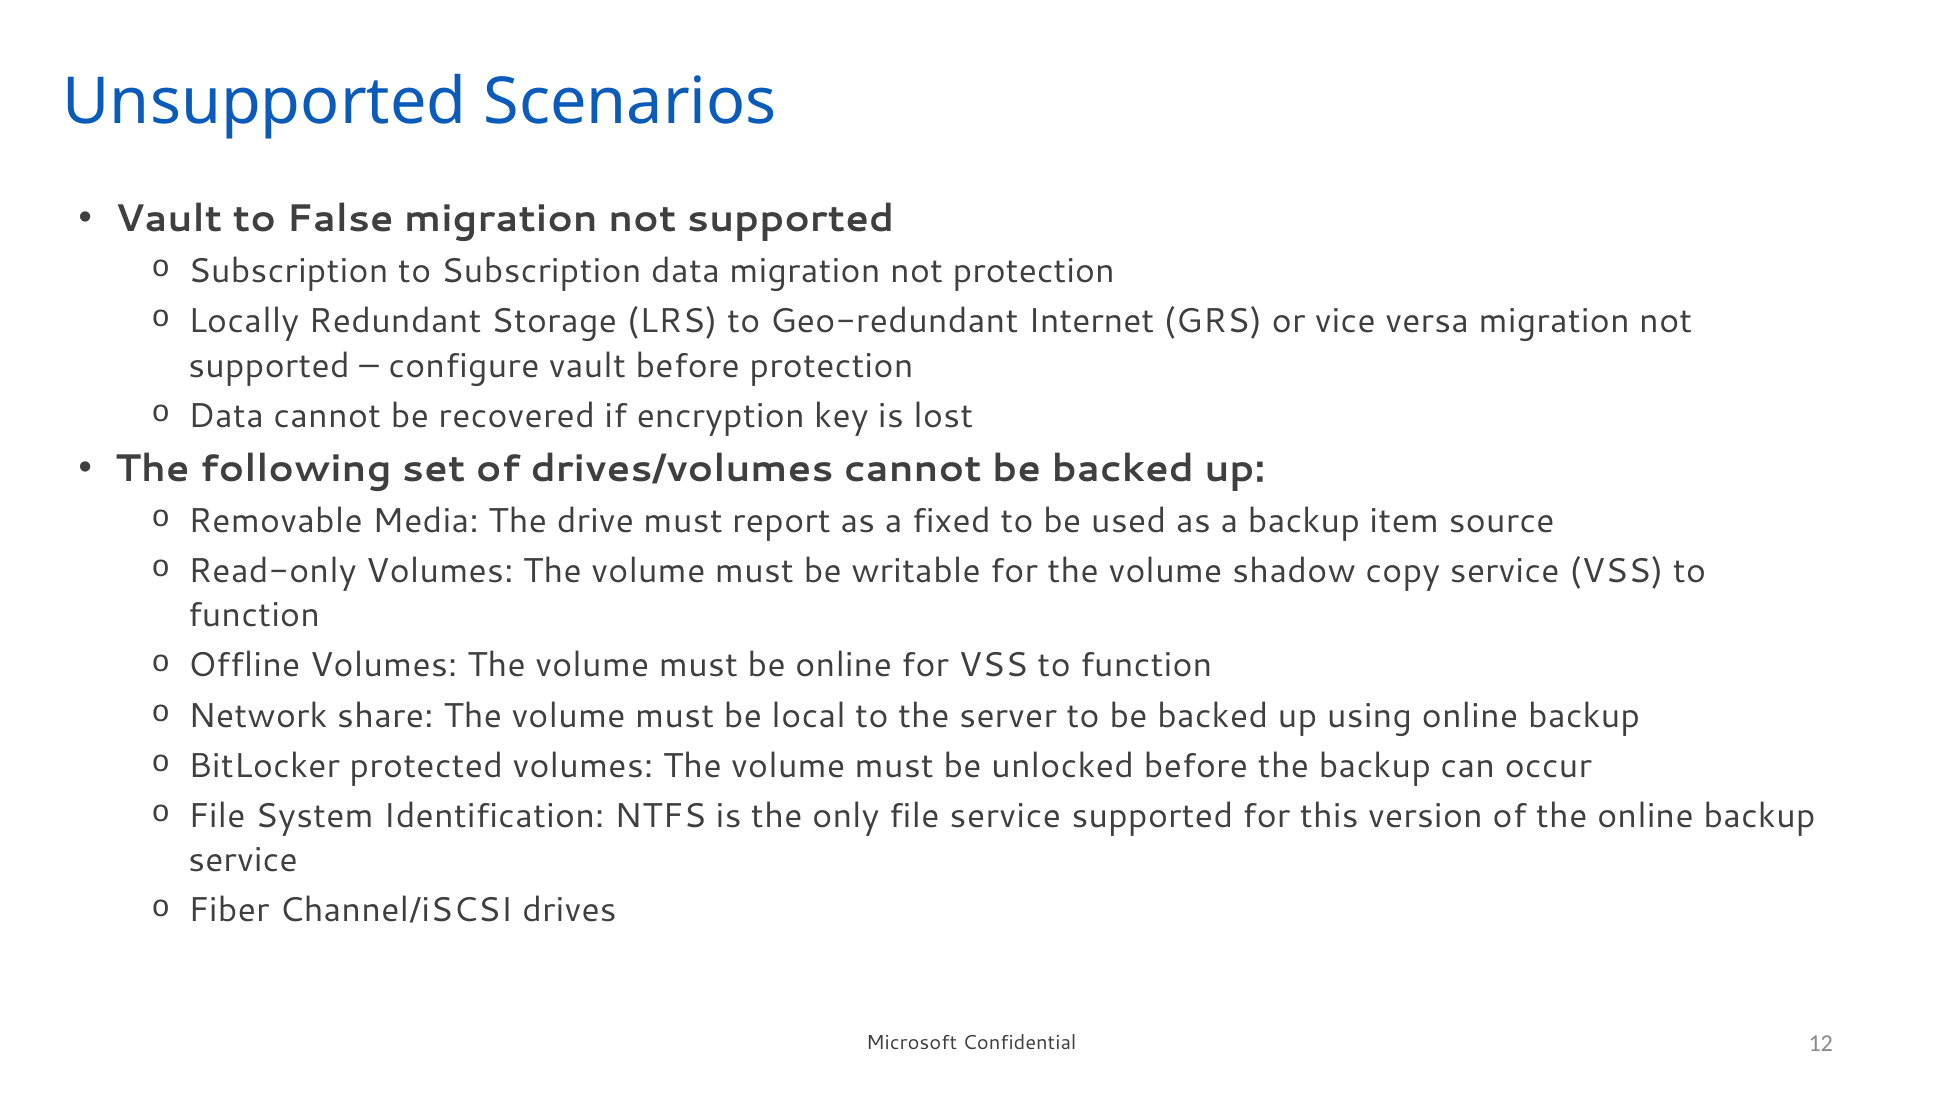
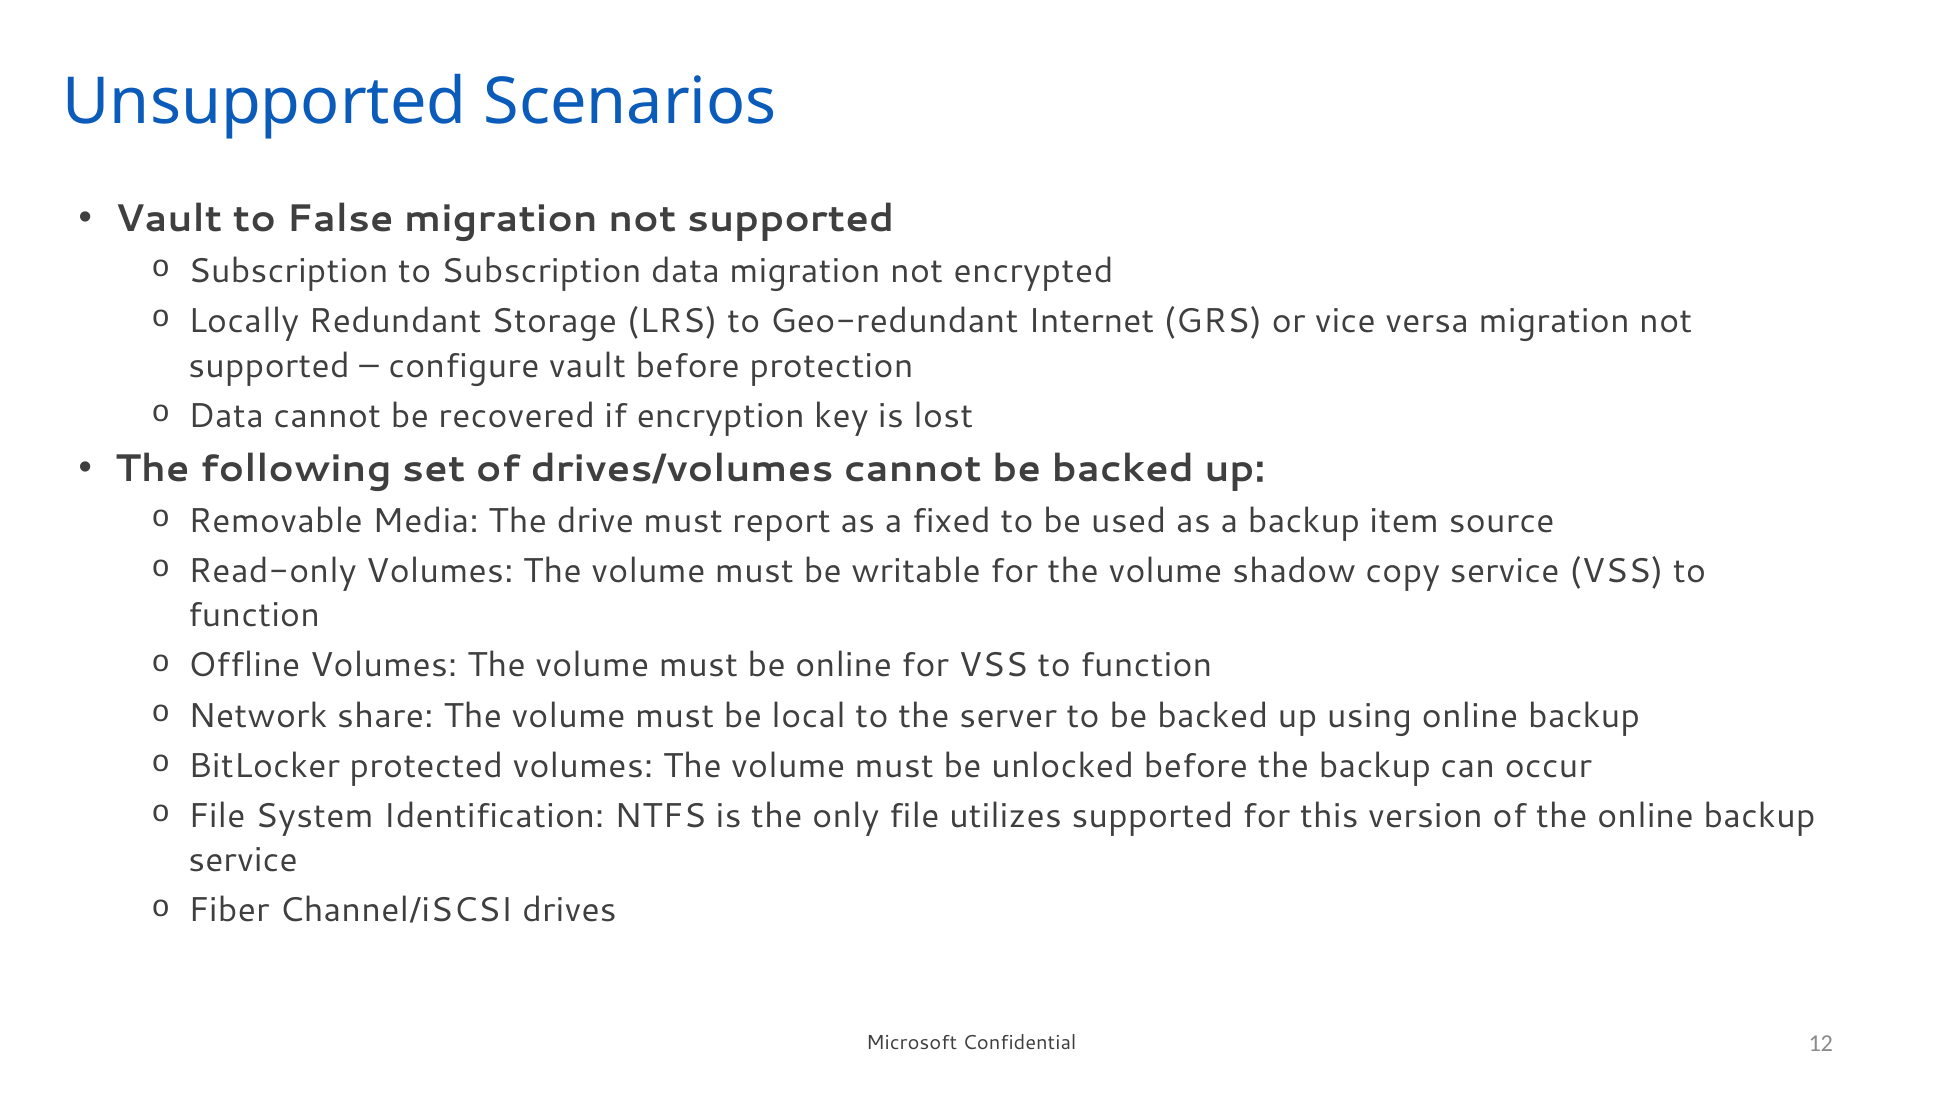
not protection: protection -> encrypted (1034, 271)
file service: service -> utilizes (1005, 816)
